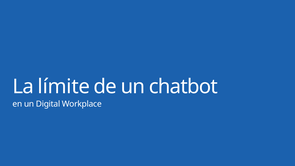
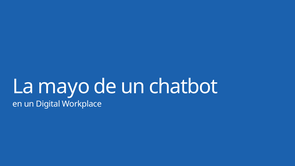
límite: límite -> mayo (64, 87)
